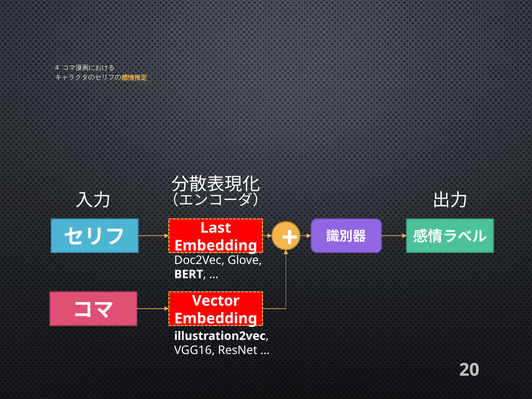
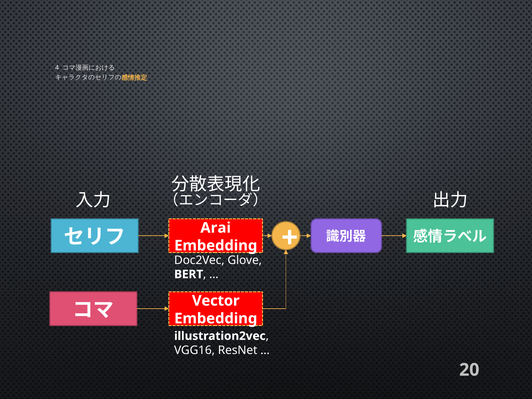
Last: Last -> Arai (216, 228)
